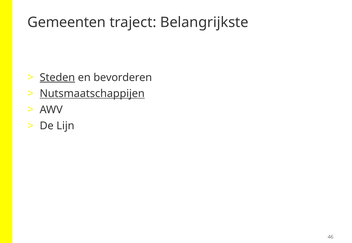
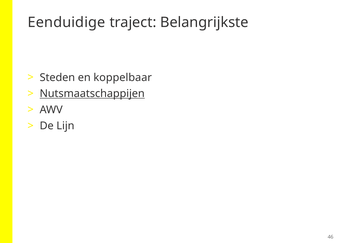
Gemeenten: Gemeenten -> Eenduidige (67, 22)
Steden underline: present -> none (57, 78)
bevorderen: bevorderen -> koppelbaar (123, 78)
